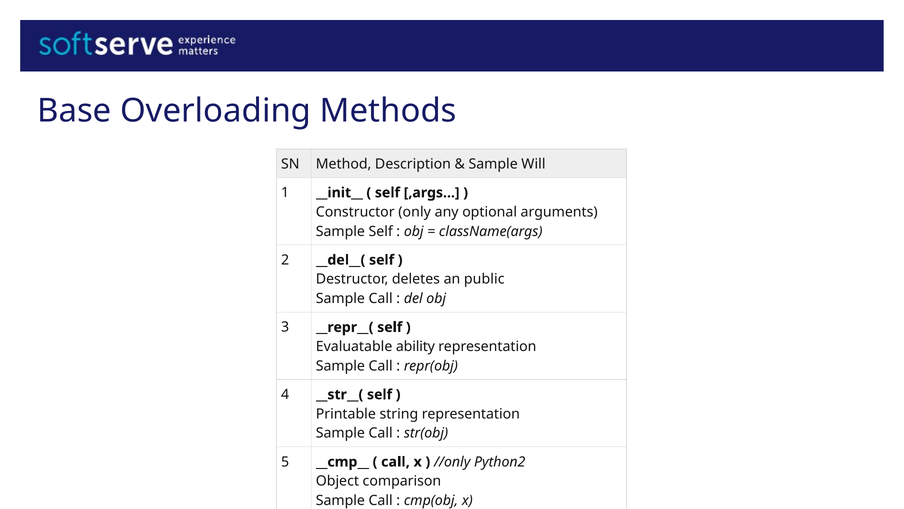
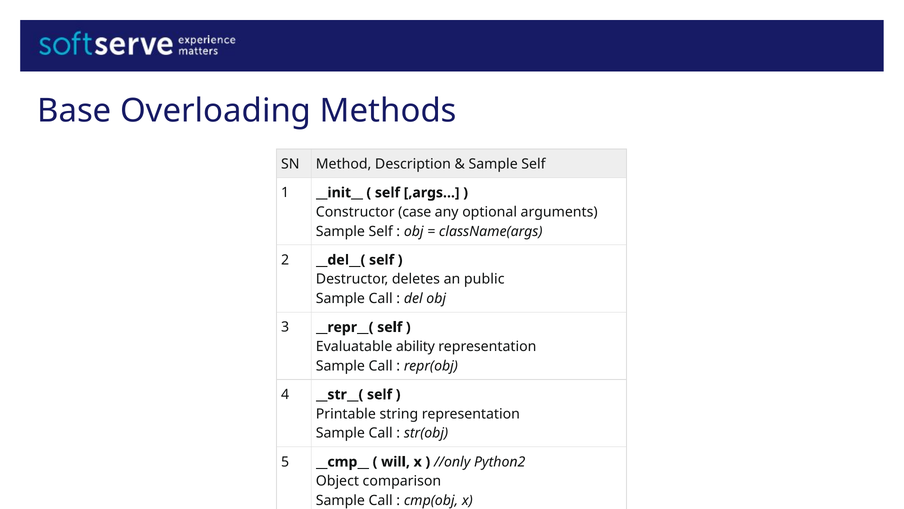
Will: Will -> Self (533, 164)
only: only -> case (415, 212)
call: call -> will (396, 461)
